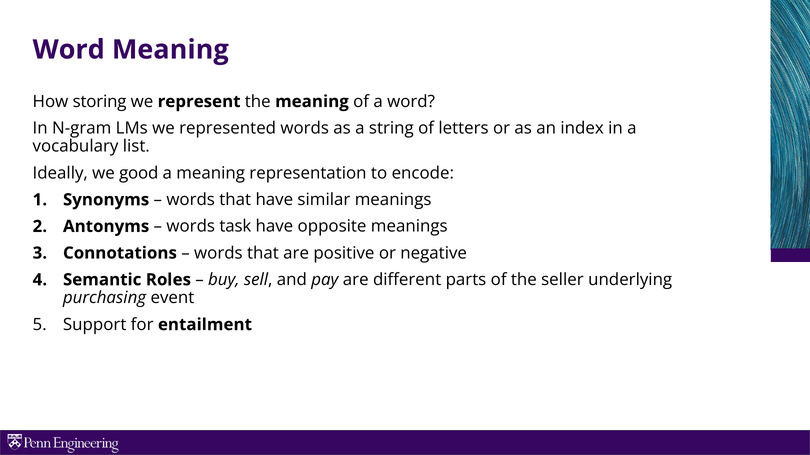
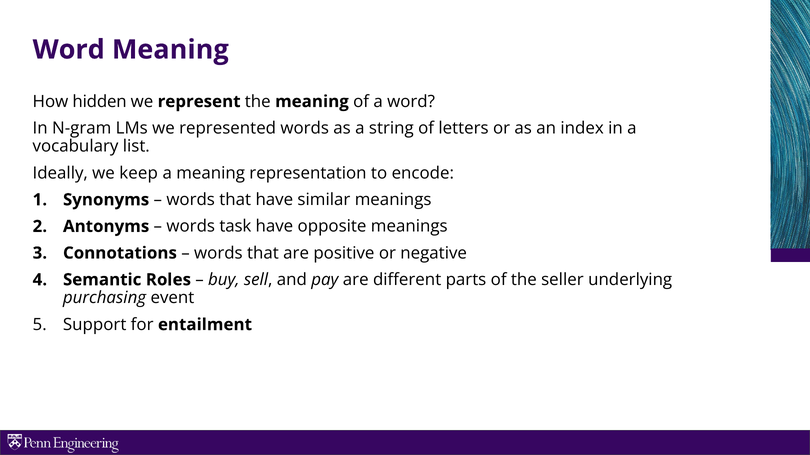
storing: storing -> hidden (100, 102)
good: good -> keep (139, 173)
